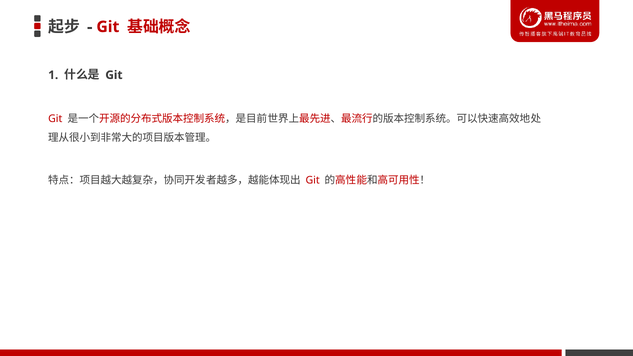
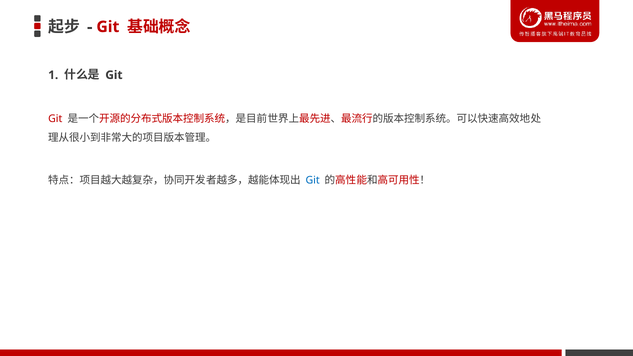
Git colour: red -> blue (313, 180)
